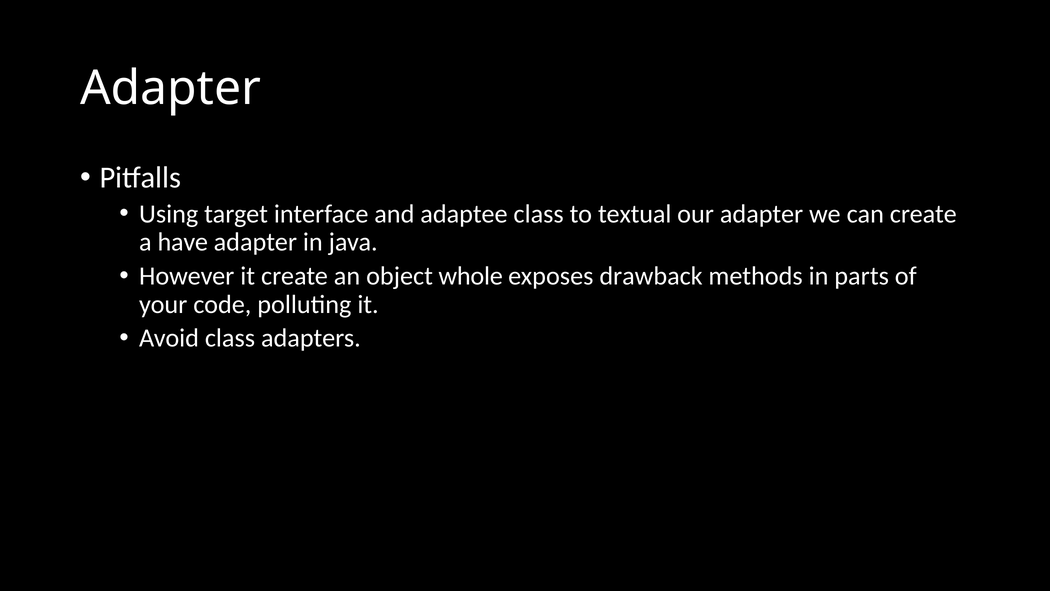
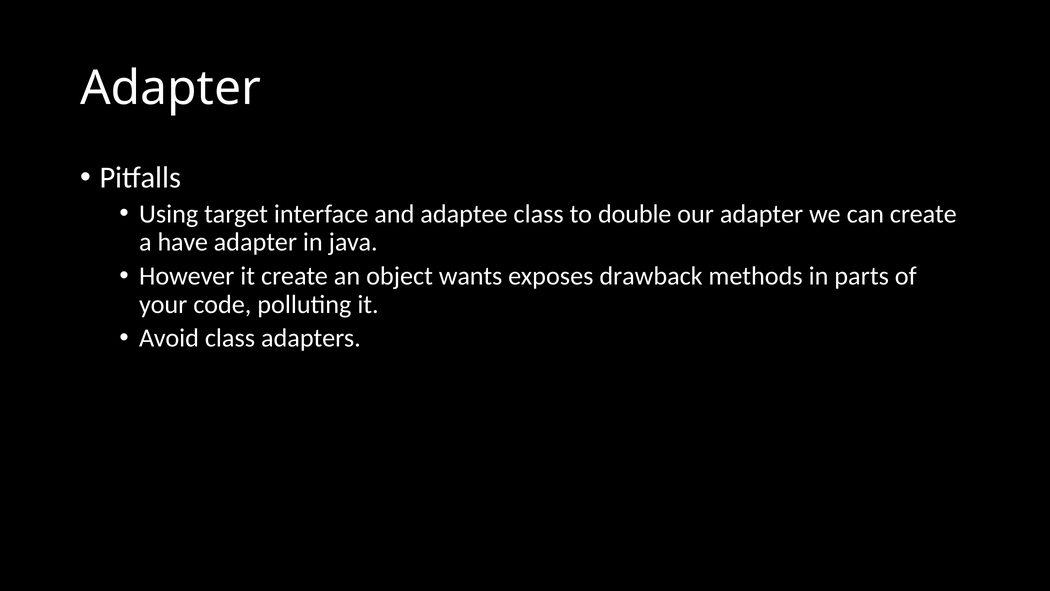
textual: textual -> double (635, 214)
whole: whole -> wants (471, 276)
